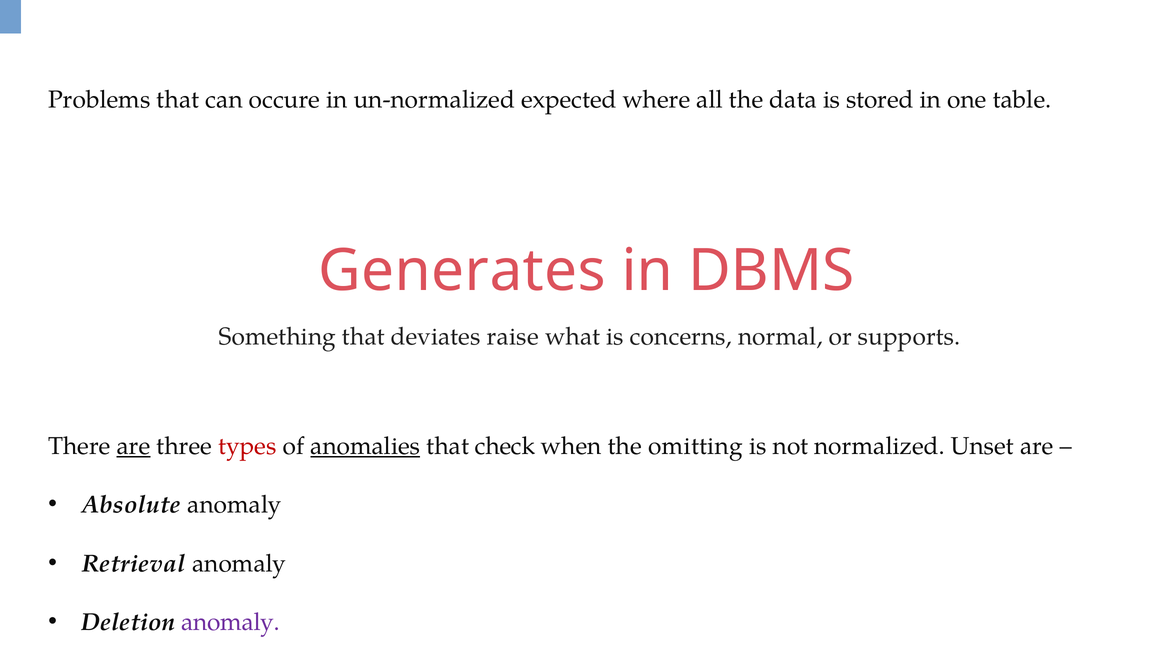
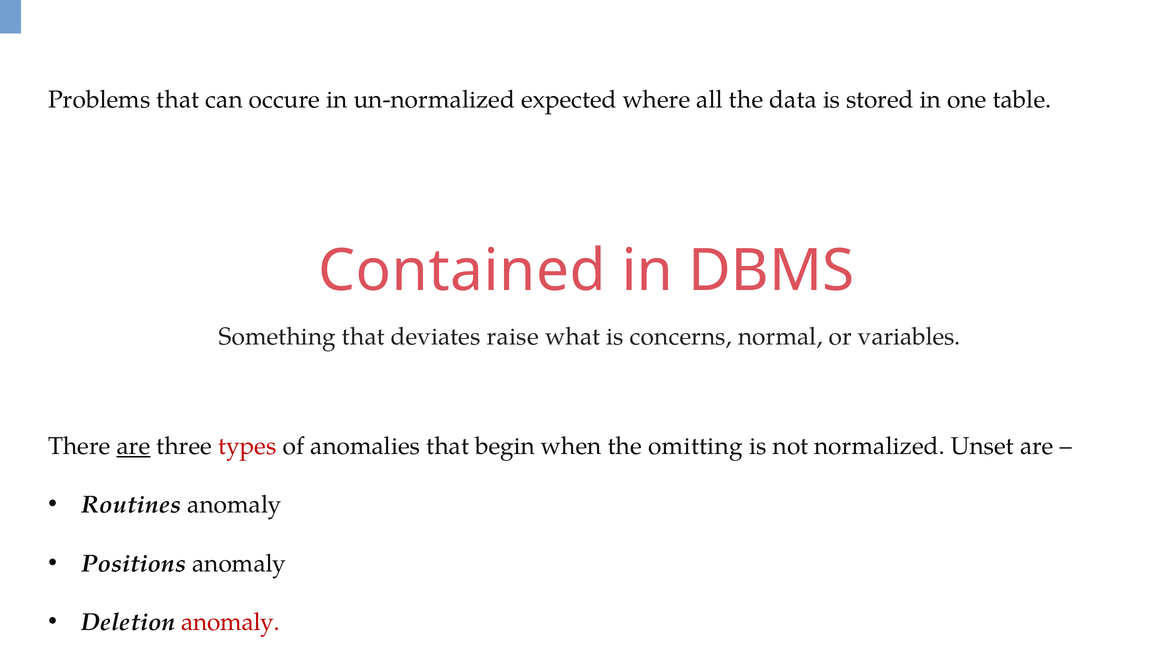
Generates: Generates -> Contained (462, 271)
supports: supports -> variables (909, 337)
anomalies underline: present -> none (365, 446)
check: check -> begin (505, 446)
Absolute: Absolute -> Routines (131, 505)
Retrieval: Retrieval -> Positions (134, 563)
anomaly colour: purple -> red (231, 622)
